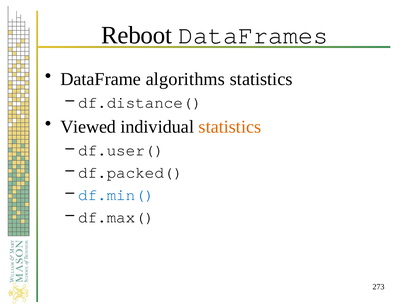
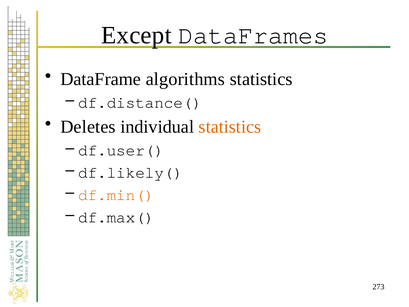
Reboot: Reboot -> Except (136, 35)
Viewed: Viewed -> Deletes (88, 127)
df.packed(: df.packed( -> df.likely( (131, 173)
df.min( colour: blue -> orange (116, 195)
